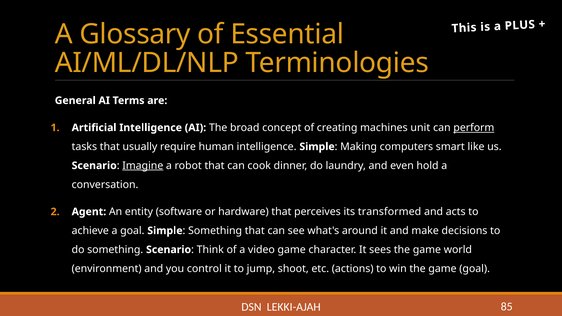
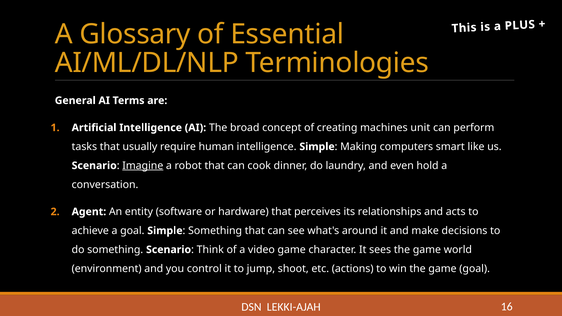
perform underline: present -> none (474, 128)
transformed: transformed -> relationships (390, 212)
85: 85 -> 16 (507, 307)
